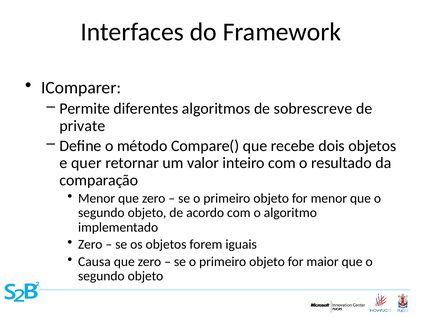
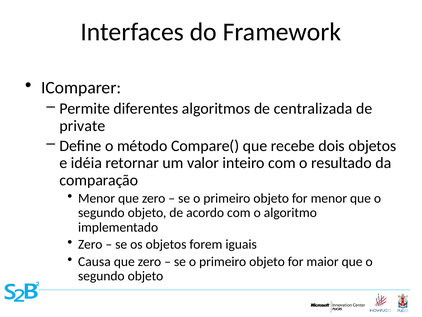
sobrescreve: sobrescreve -> centralizada (313, 108)
quer: quer -> idéia (86, 163)
